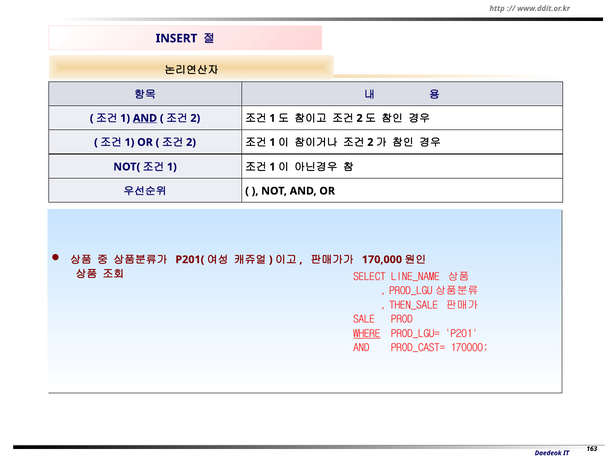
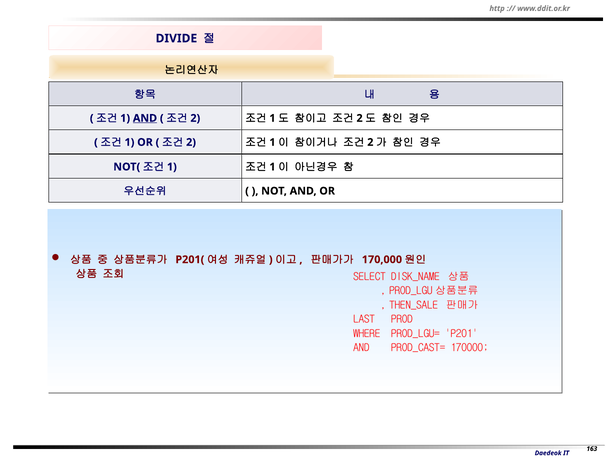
INSERT: INSERT -> DIVIDE (176, 38)
LINE_NAME: LINE_NAME -> DISK_NAME (415, 277)
SALE: SALE -> LAST (364, 319)
WHERE underline: present -> none (367, 334)
